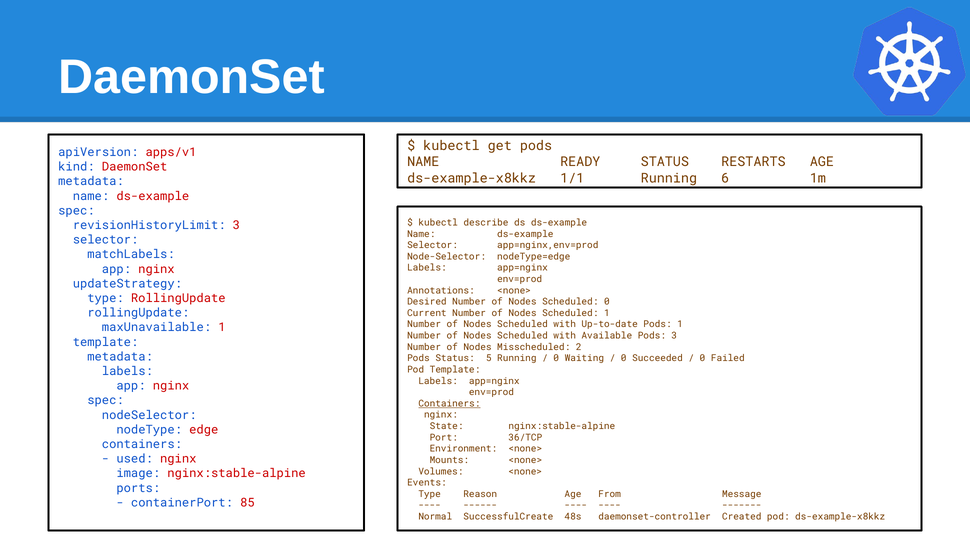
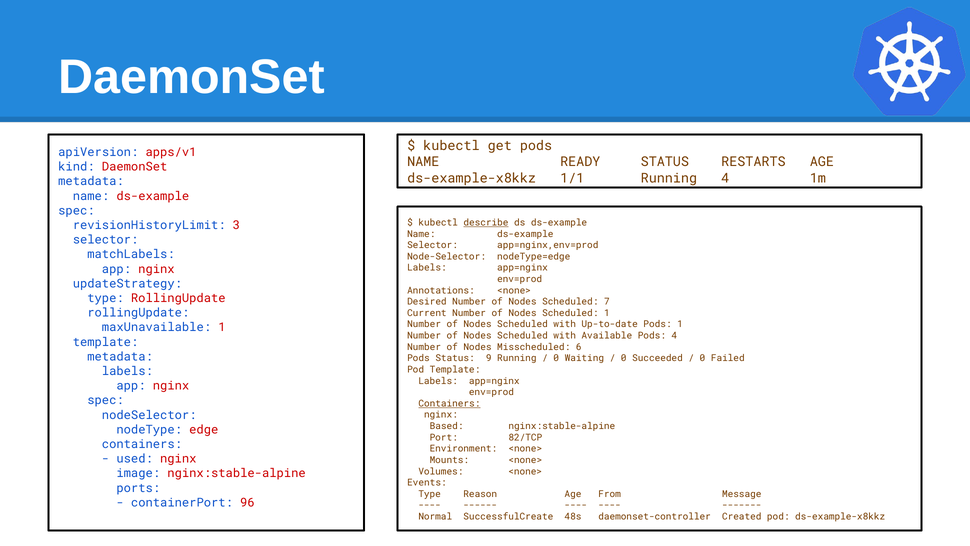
Running 6: 6 -> 4 (725, 178)
describe underline: none -> present (486, 222)
Scheduled 0: 0 -> 7 (607, 302)
Pods 3: 3 -> 4 (674, 335)
2: 2 -> 6 (579, 347)
5: 5 -> 9 (489, 358)
State: State -> Based (447, 426)
36/TCP: 36/TCP -> 82/TCP (525, 437)
85: 85 -> 96 (247, 502)
